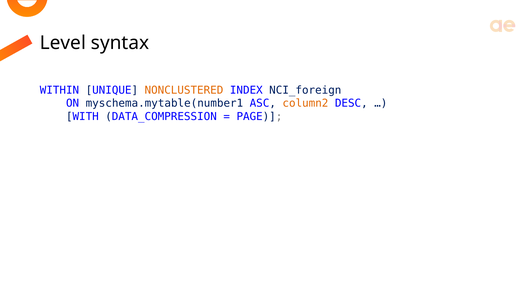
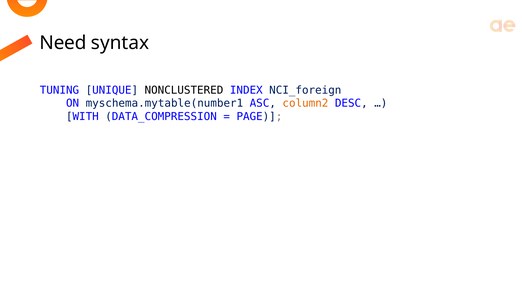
Level: Level -> Need (63, 43)
WITHIN: WITHIN -> TUNING (59, 90)
NONCLUSTERED colour: orange -> black (184, 90)
